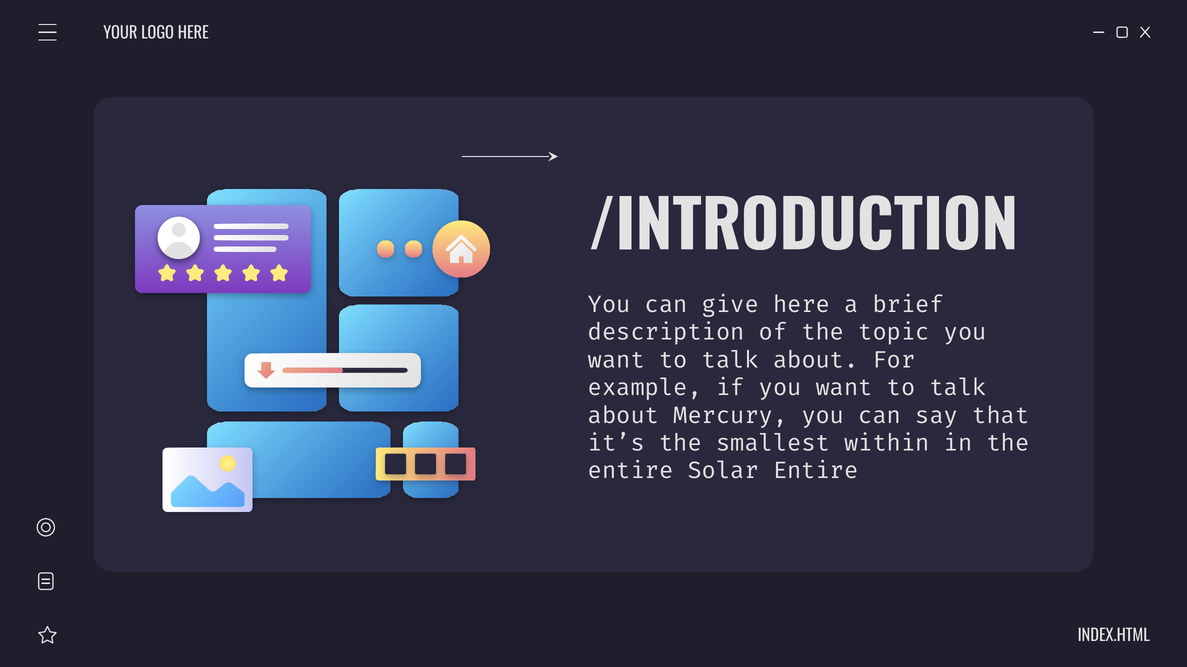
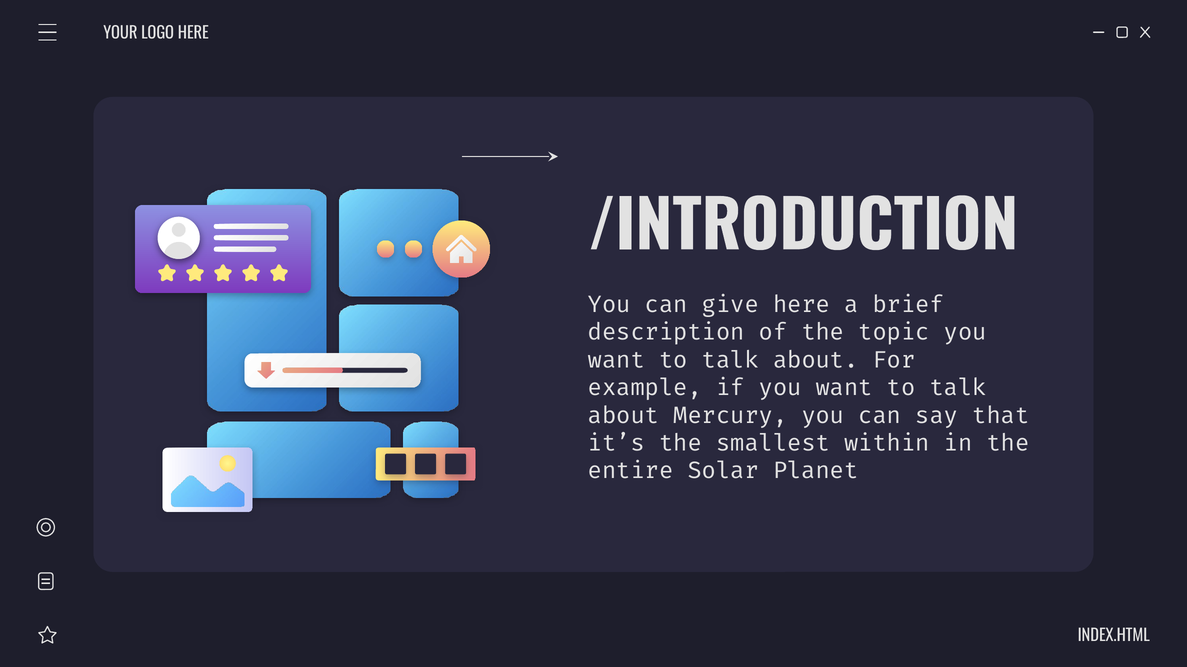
Solar Entire: Entire -> Planet (816, 471)
